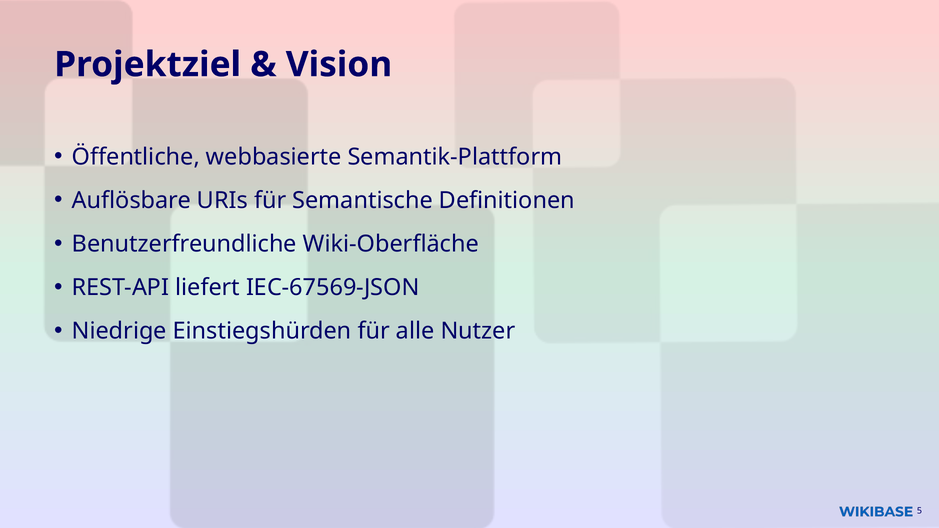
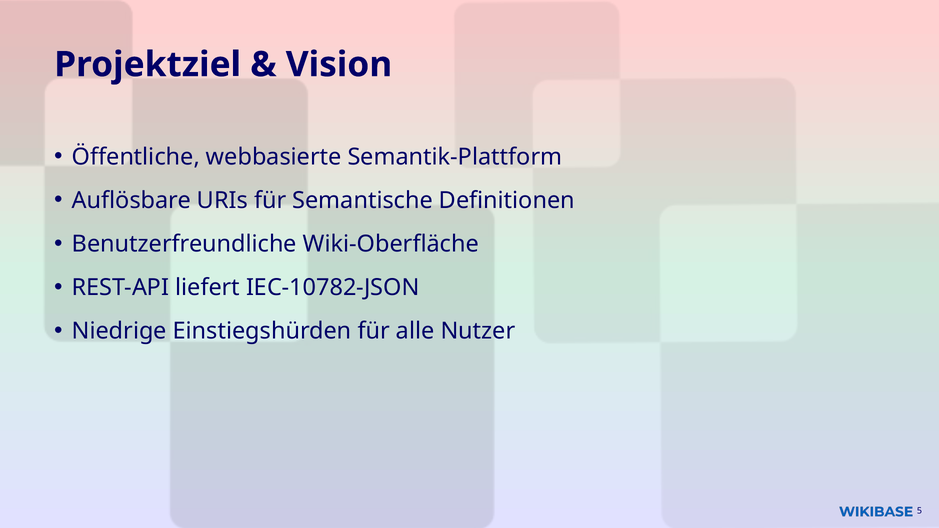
IEC-67569-JSON: IEC-67569-JSON -> IEC-10782-JSON (333, 288)
